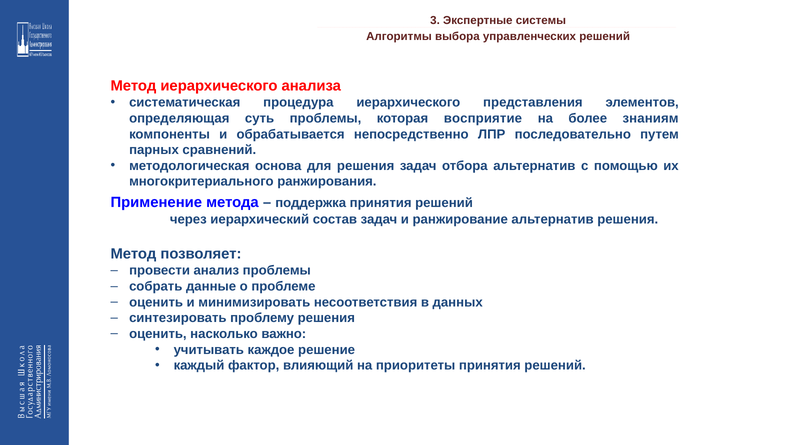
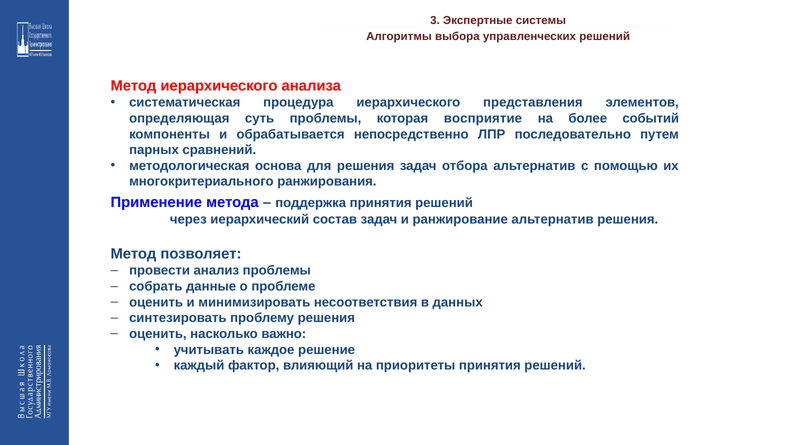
знаниям: знаниям -> событий (651, 118)
